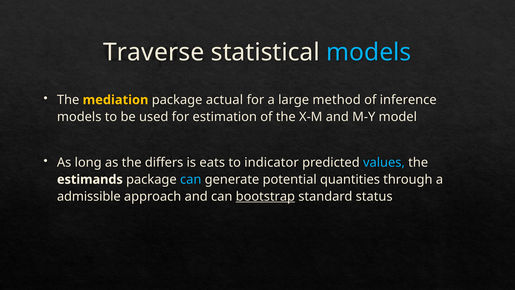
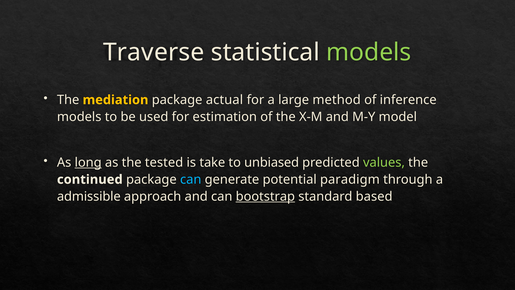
models colour: light blue -> light green (369, 52)
long underline: none -> present (88, 162)
differs: differs -> tested (164, 162)
eats: eats -> take (212, 162)
indicator: indicator -> unbiased (272, 162)
values colour: light blue -> light green (384, 162)
estimands: estimands -> continued (90, 179)
quantities: quantities -> paradigm (350, 179)
status: status -> based (374, 196)
